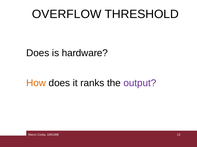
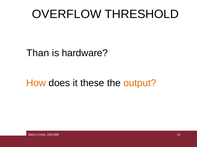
Does: Does -> Than (38, 53)
ranks: ranks -> these (92, 83)
output colour: purple -> orange (140, 83)
